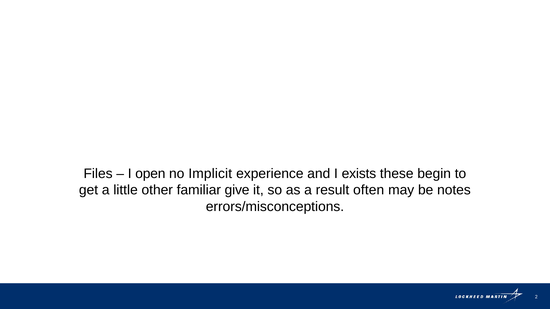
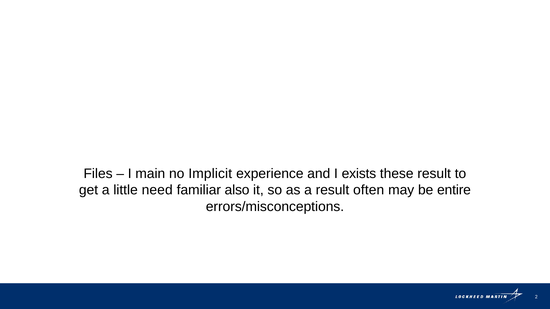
open: open -> main (150, 174)
these begin: begin -> result (434, 174)
other: other -> need (157, 190)
give: give -> also (237, 190)
notes: notes -> entire (454, 190)
